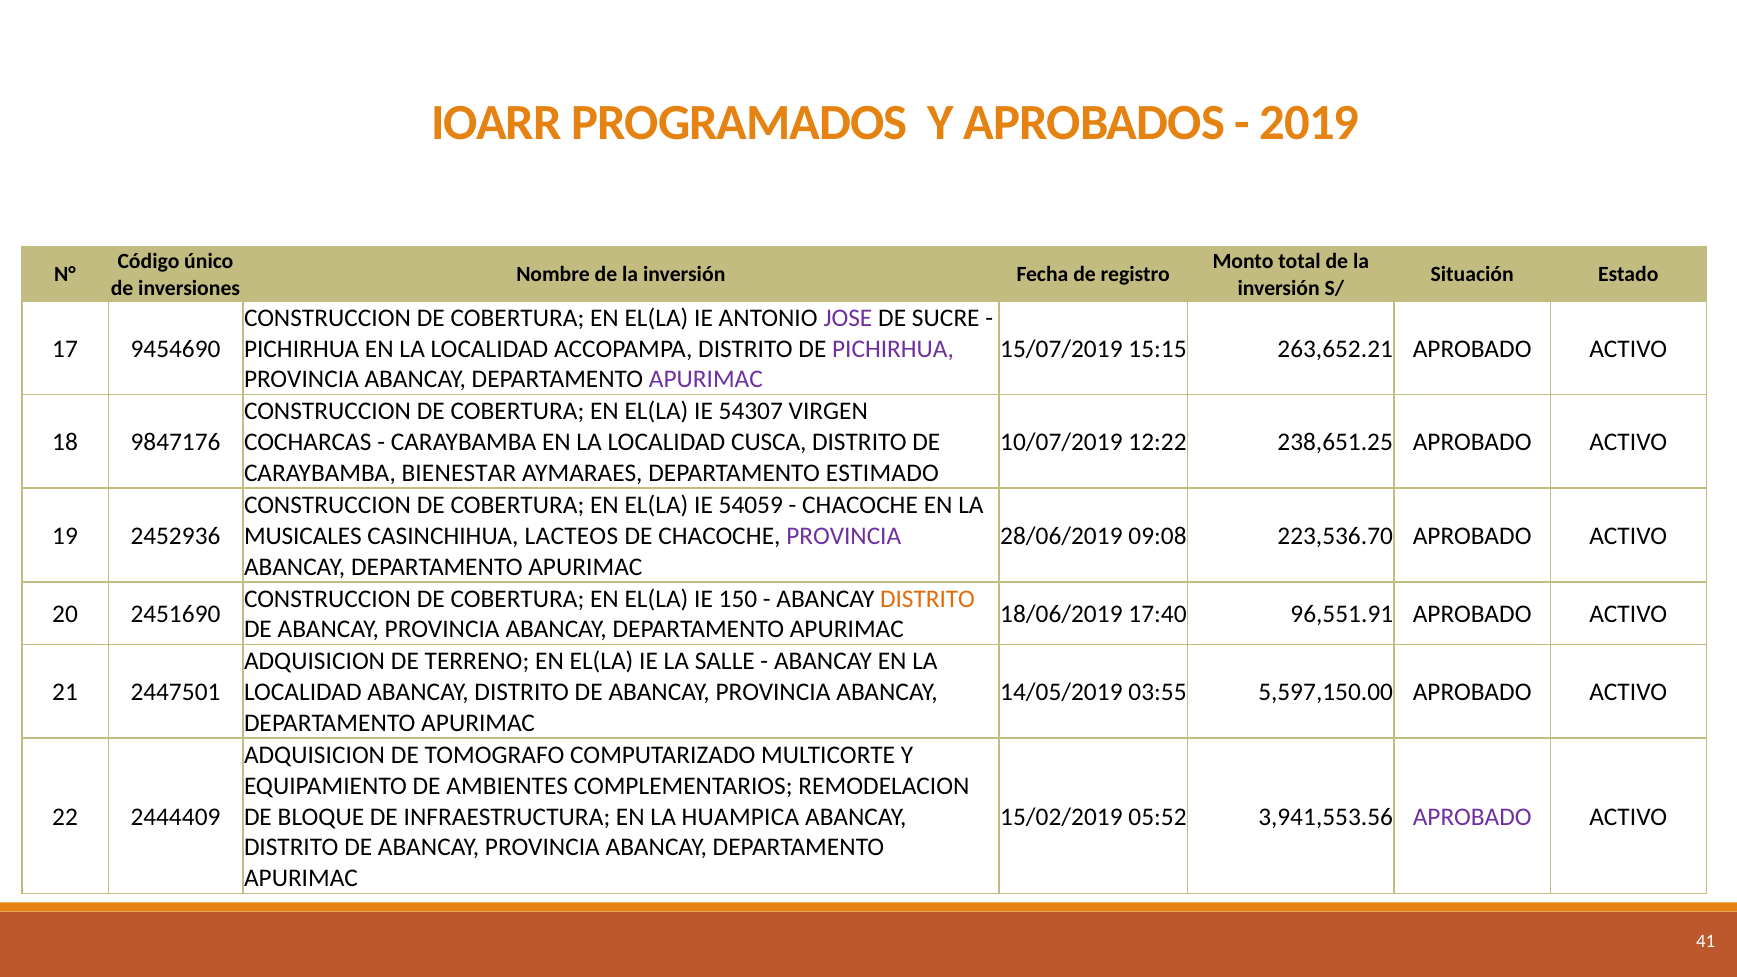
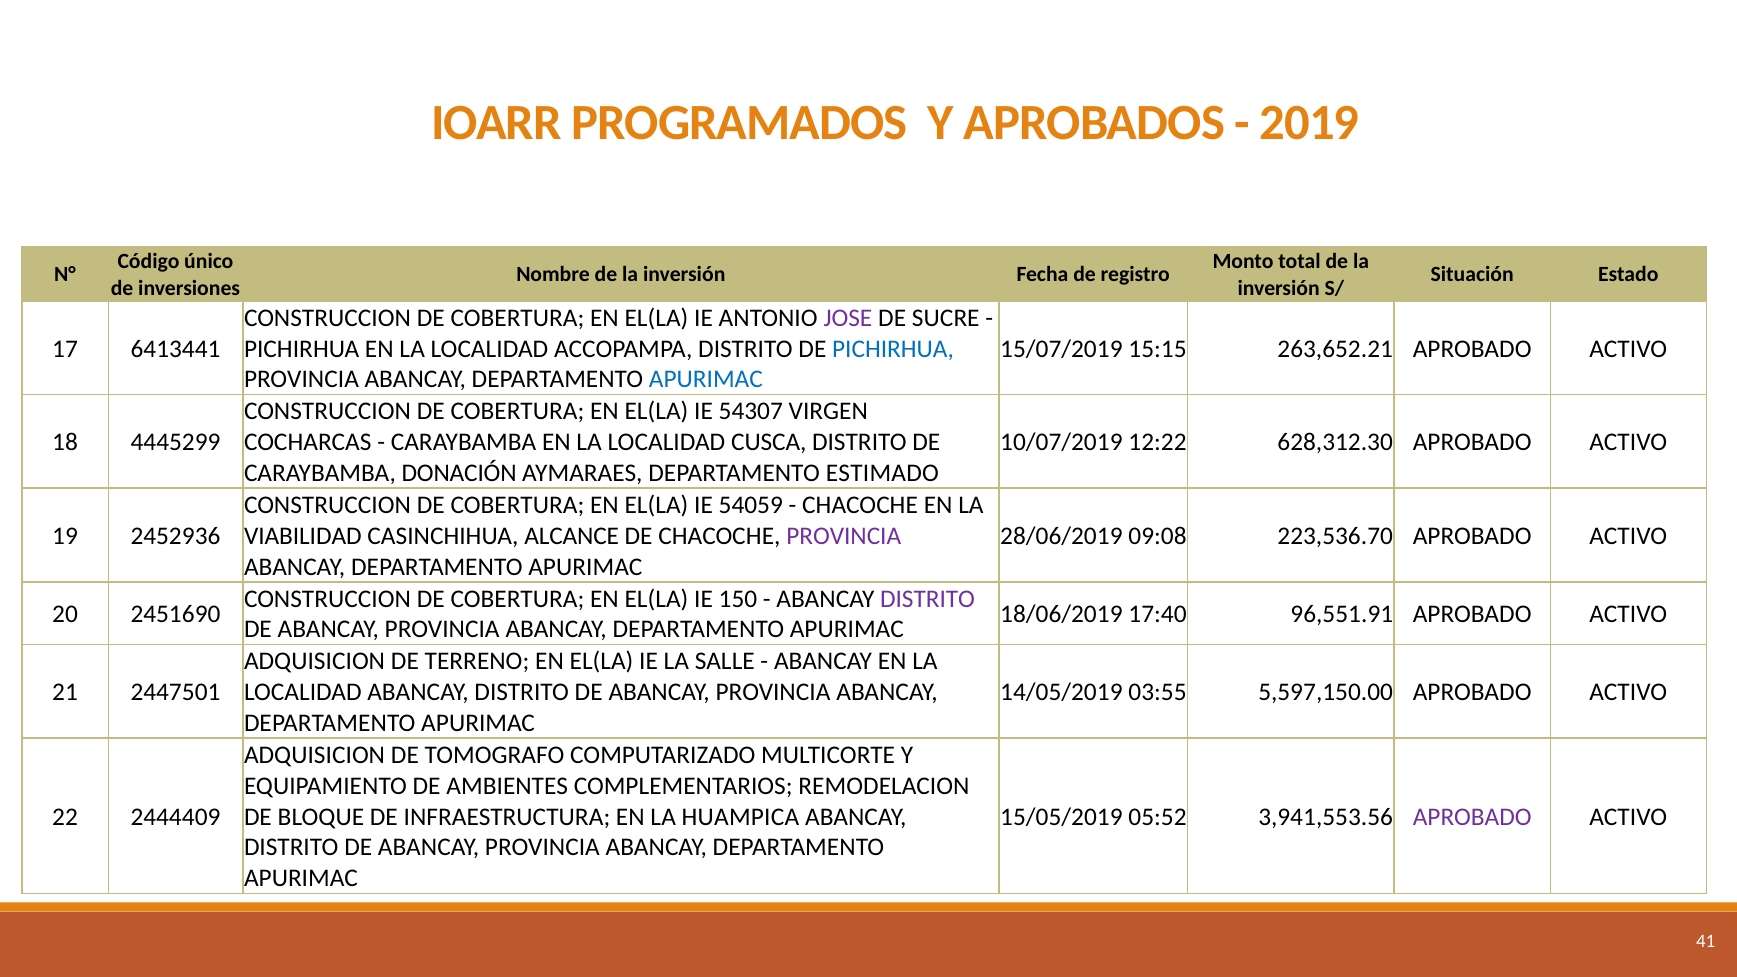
9454690: 9454690 -> 6413441 (176, 349)
PICHIRHUA colour: purple -> blue (893, 349)
APURIMAC colour: purple -> blue (706, 380)
9847176: 9847176 -> 4445299 (176, 442)
238,651.25: 238,651.25 -> 628,312.30 (1335, 442)
BIENESTAR: BIENESTAR -> DONACIÓN (459, 473)
MUSICALES: MUSICALES -> VIABILIDAD (303, 536)
LACTEOS: LACTEOS -> ALCANCE (572, 536)
DISTRITO colour: orange -> purple (928, 599)
15/02/2019: 15/02/2019 -> 15/05/2019 (1061, 817)
